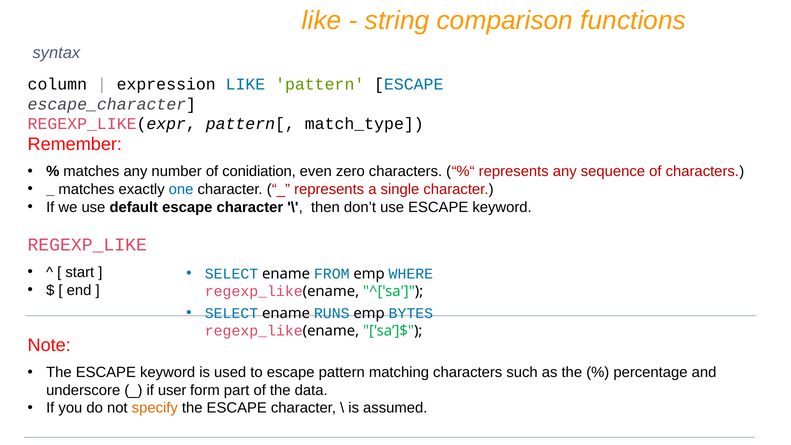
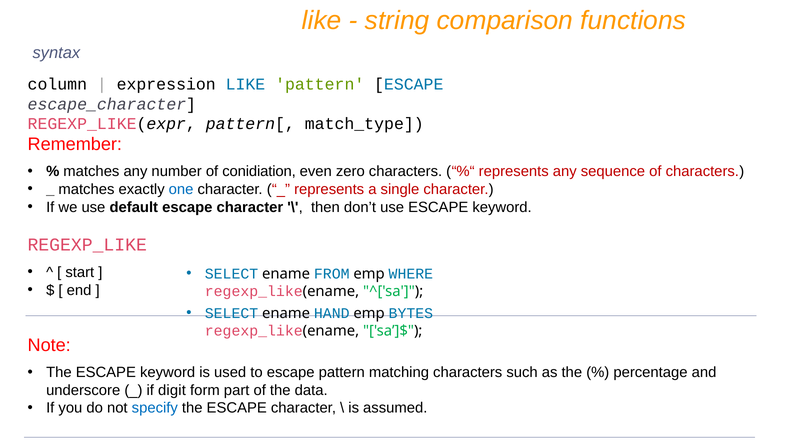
RUNS: RUNS -> HAND (332, 313)
user: user -> digit (172, 390)
specify colour: orange -> blue (155, 408)
